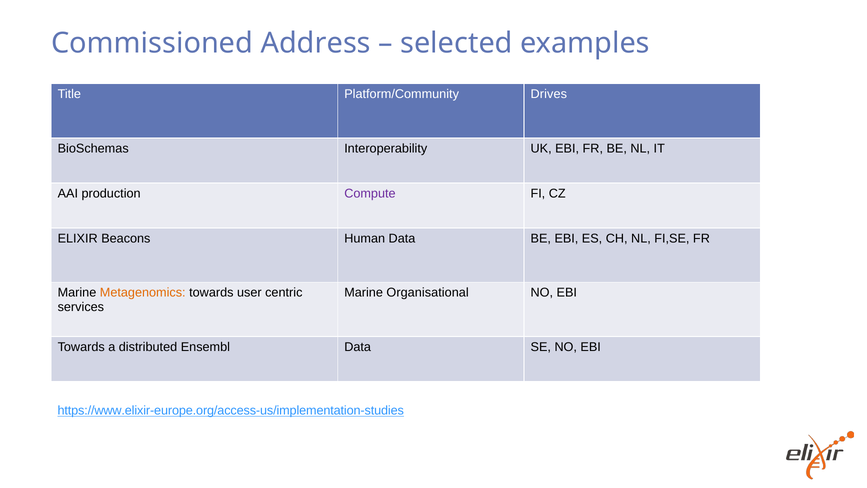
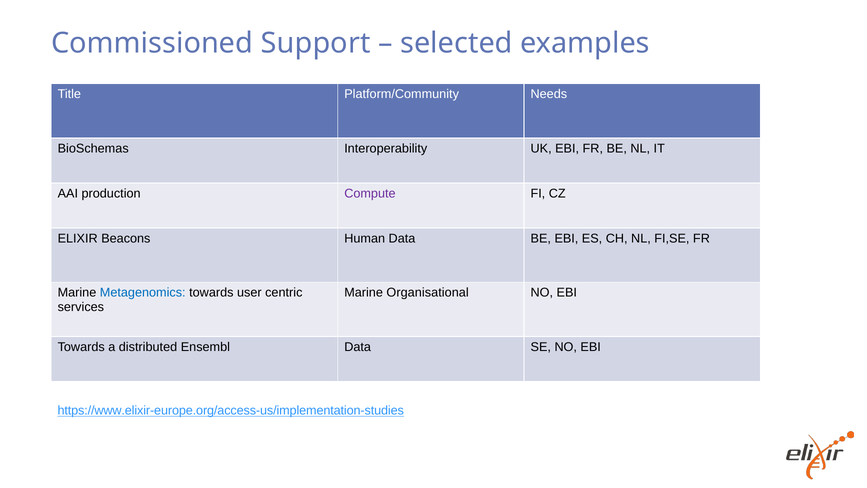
Address: Address -> Support (316, 43)
Drives: Drives -> Needs (549, 94)
Metagenomics colour: orange -> blue (143, 293)
